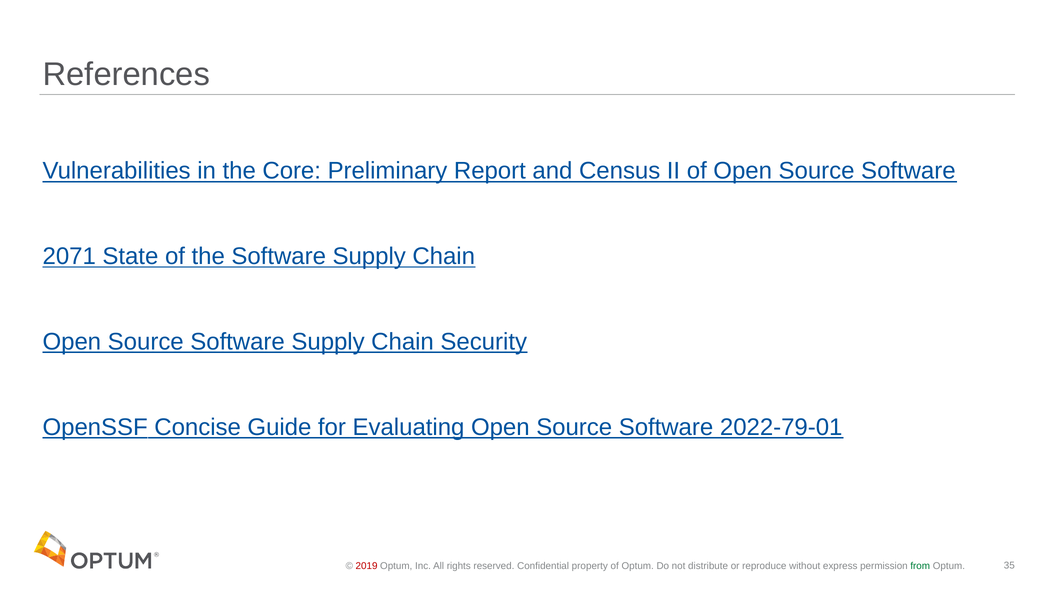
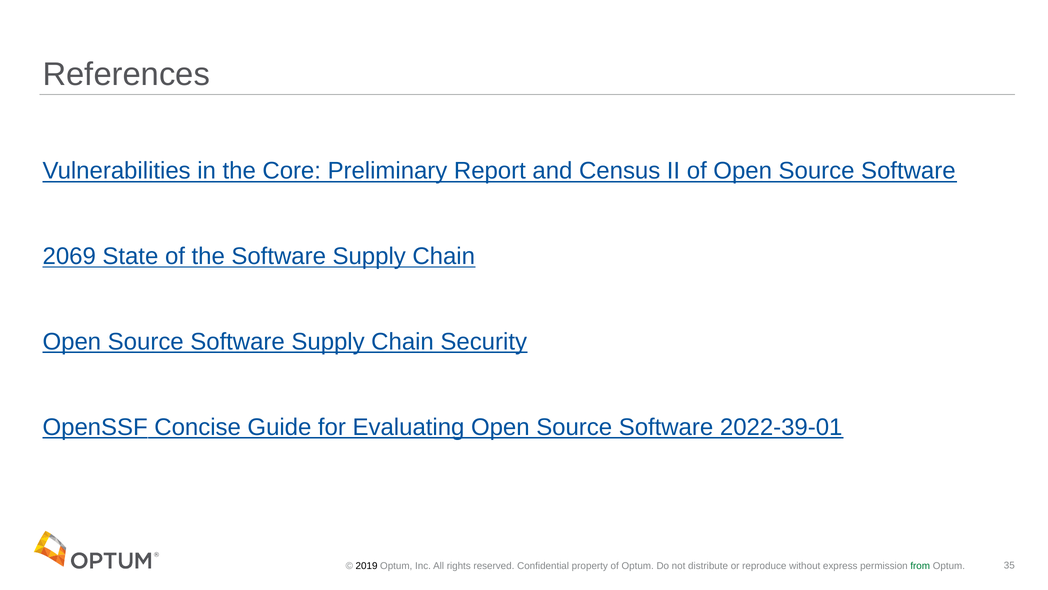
2071: 2071 -> 2069 (69, 256)
2022-79-01: 2022-79-01 -> 2022-39-01 (781, 427)
2019 colour: red -> black (367, 565)
